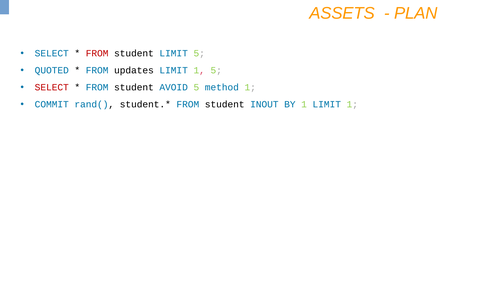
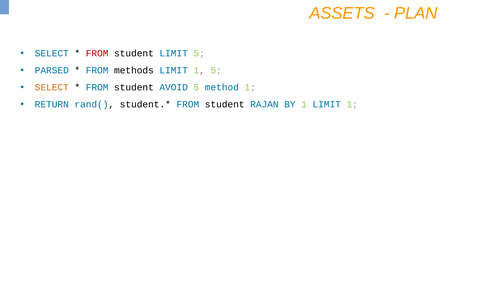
QUOTED: QUOTED -> PARSED (52, 70)
updates: updates -> methods (134, 70)
SELECT colour: red -> orange (52, 87)
COMMIT: COMMIT -> RETURN (52, 104)
INOUT: INOUT -> RAJAN (264, 104)
